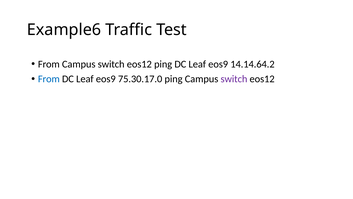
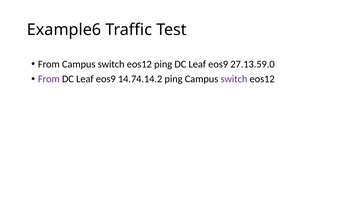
14.14.64.2: 14.14.64.2 -> 27.13.59.0 (252, 64)
From colour: blue -> purple (49, 79)
75.30.17.0: 75.30.17.0 -> 14.74.14.2 (140, 79)
